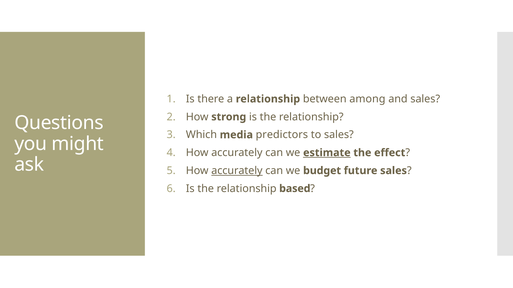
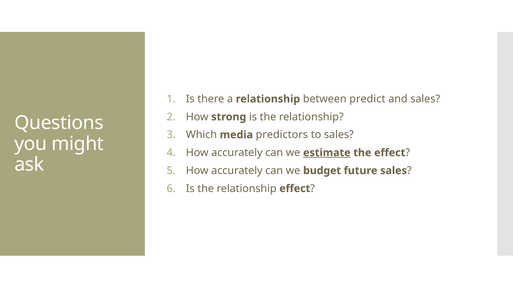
among: among -> predict (367, 99)
accurately underline: present -> none (237, 171)
relationship based: based -> effect (295, 189)
